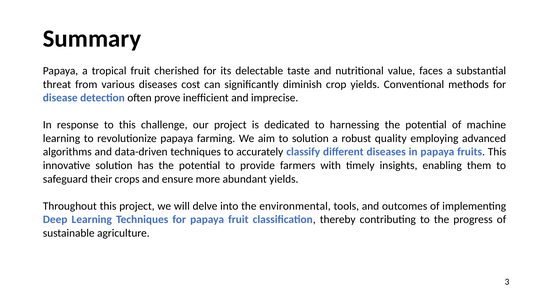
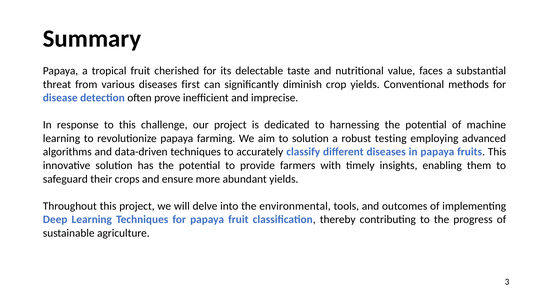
cost: cost -> first (191, 84)
quality: quality -> testing (391, 139)
